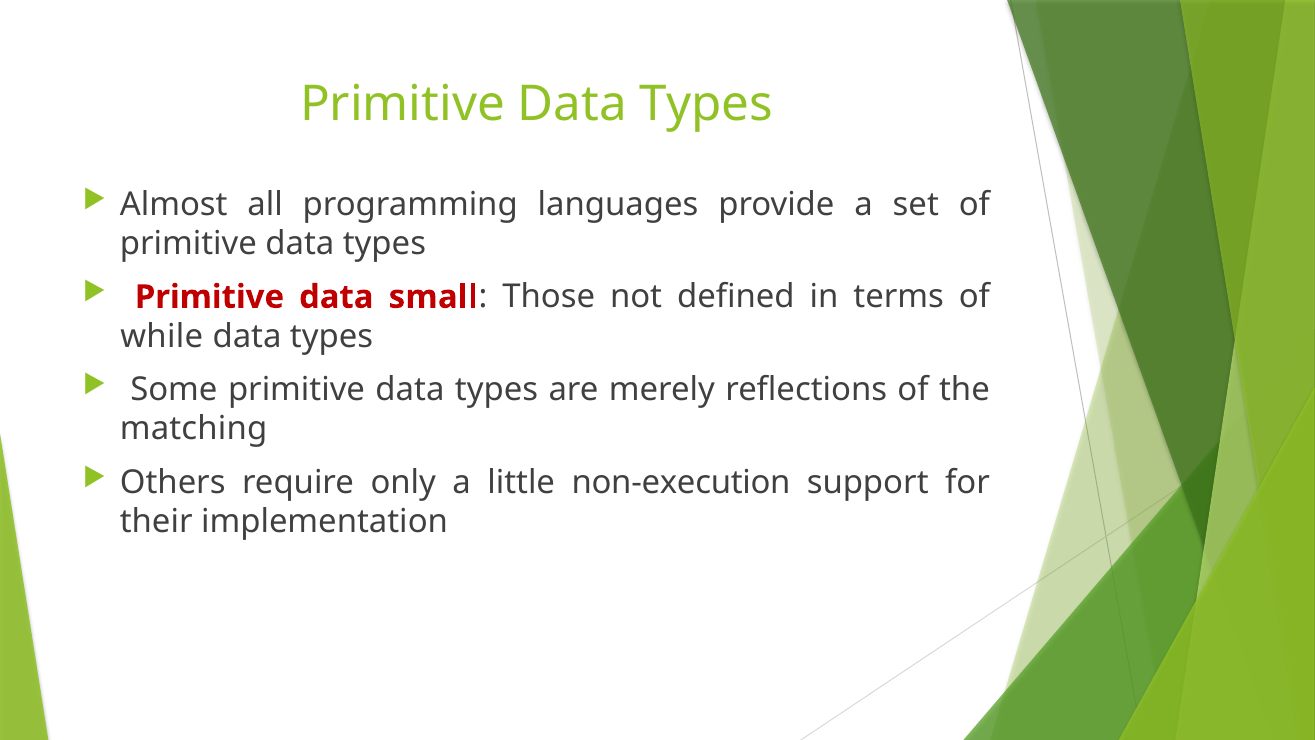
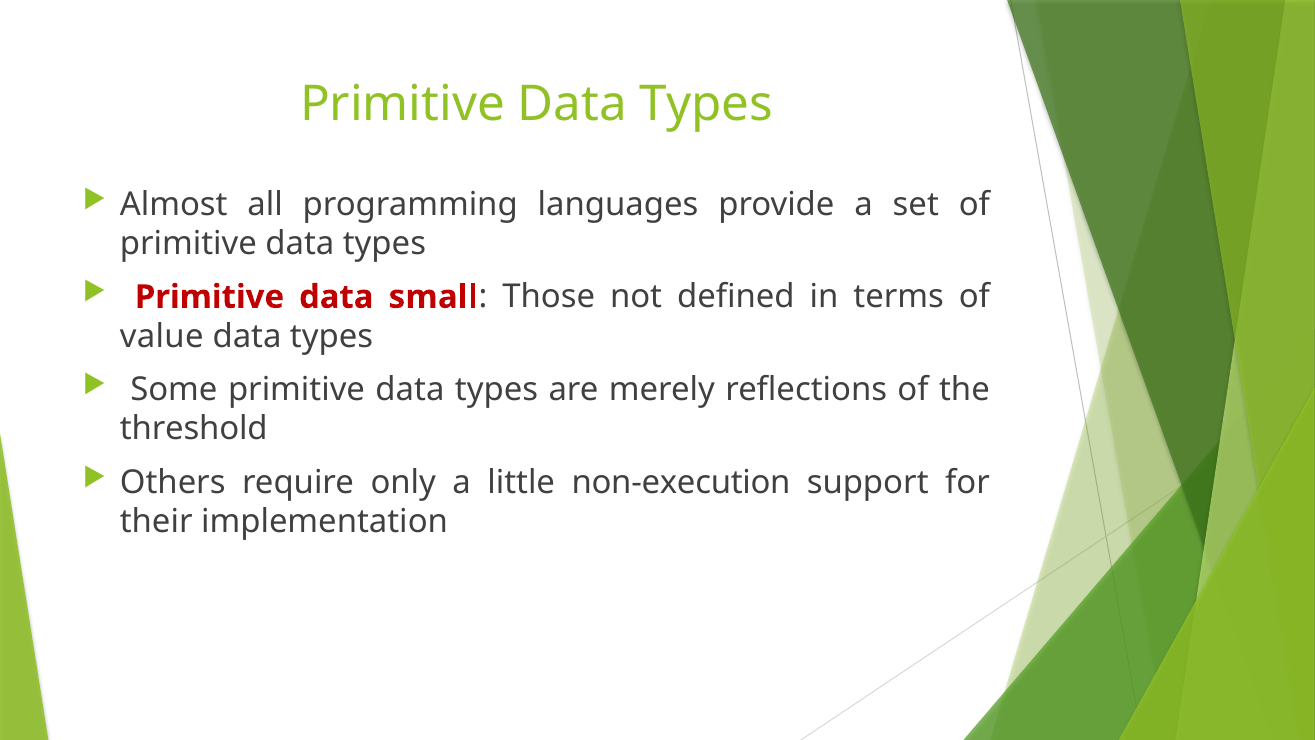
while: while -> value (162, 336)
matching: matching -> threshold (194, 429)
